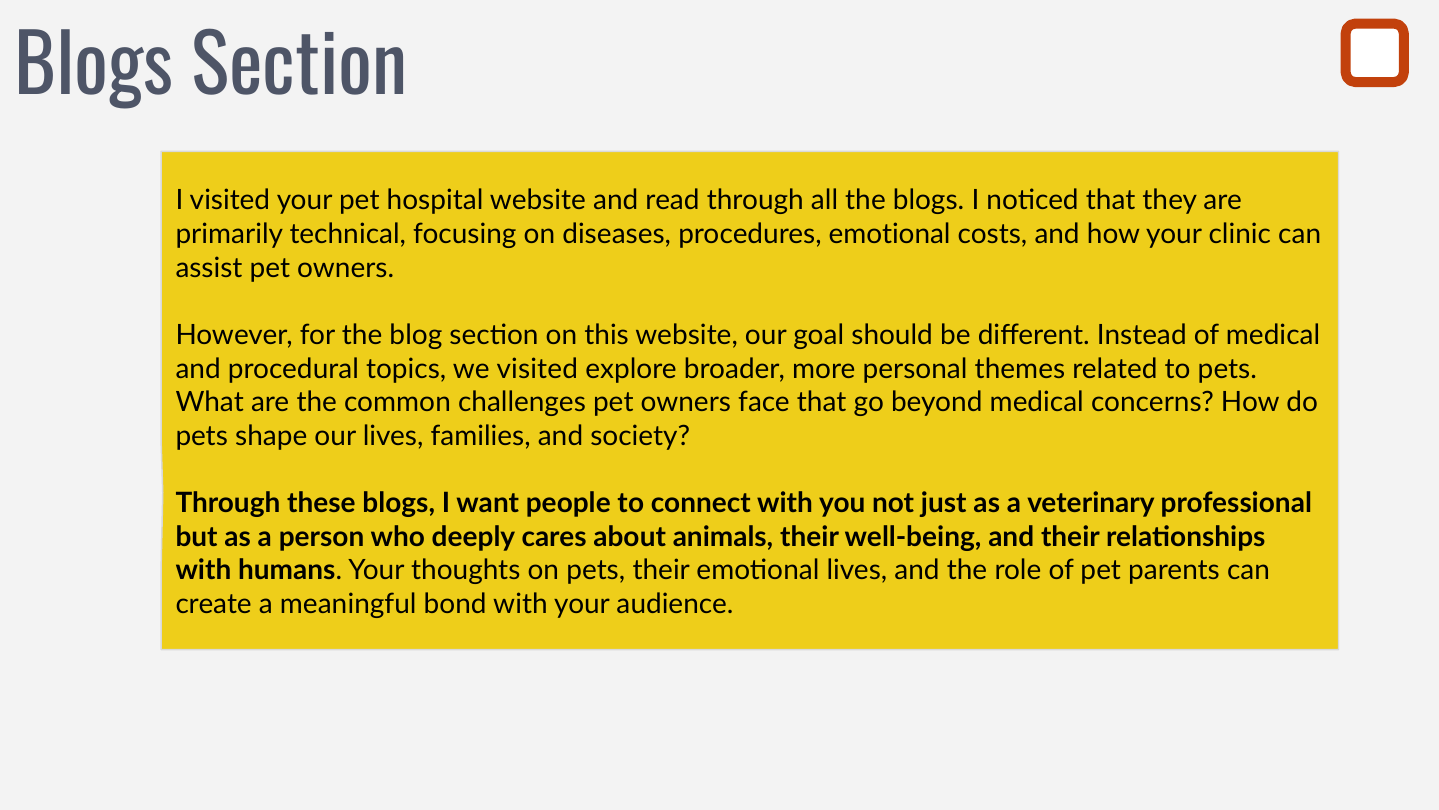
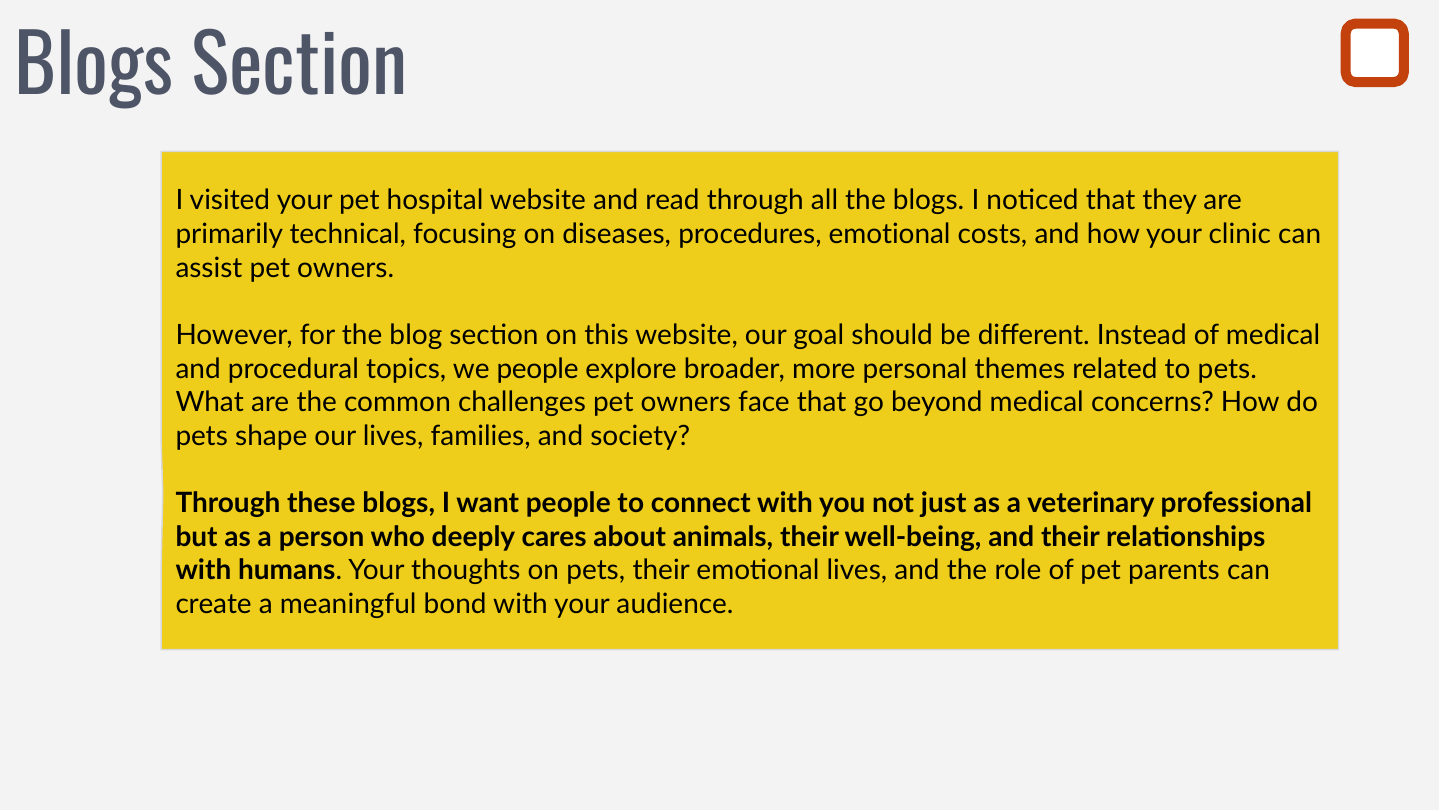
we visited: visited -> people (538, 369)
